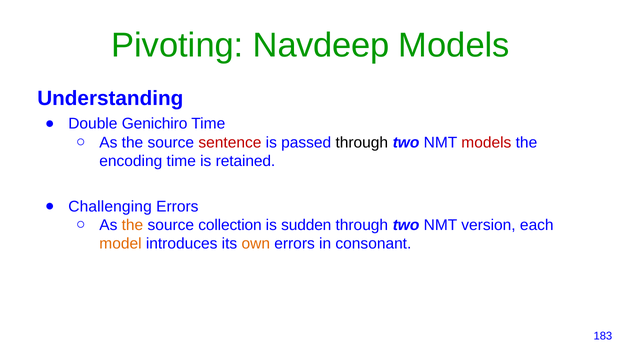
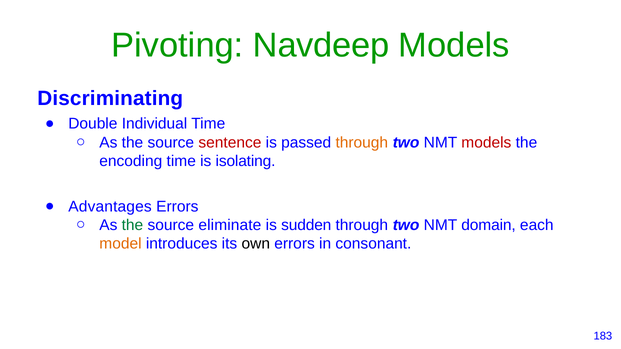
Understanding: Understanding -> Discriminating (110, 98)
Genichiro: Genichiro -> Individual (155, 124)
through colour: black -> orange (362, 143)
retained: retained -> isolating (246, 161)
Challenging: Challenging -> Advantages (110, 207)
the colour: orange -> green (132, 225)
collection: collection -> eliminate (230, 225)
version: version -> domain (489, 225)
own colour: orange -> black (256, 244)
